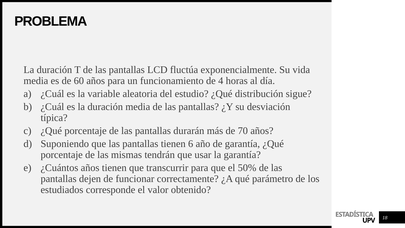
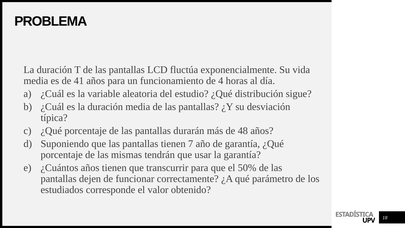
60: 60 -> 41 (79, 81)
70: 70 -> 48 (243, 131)
6: 6 -> 7 (191, 144)
